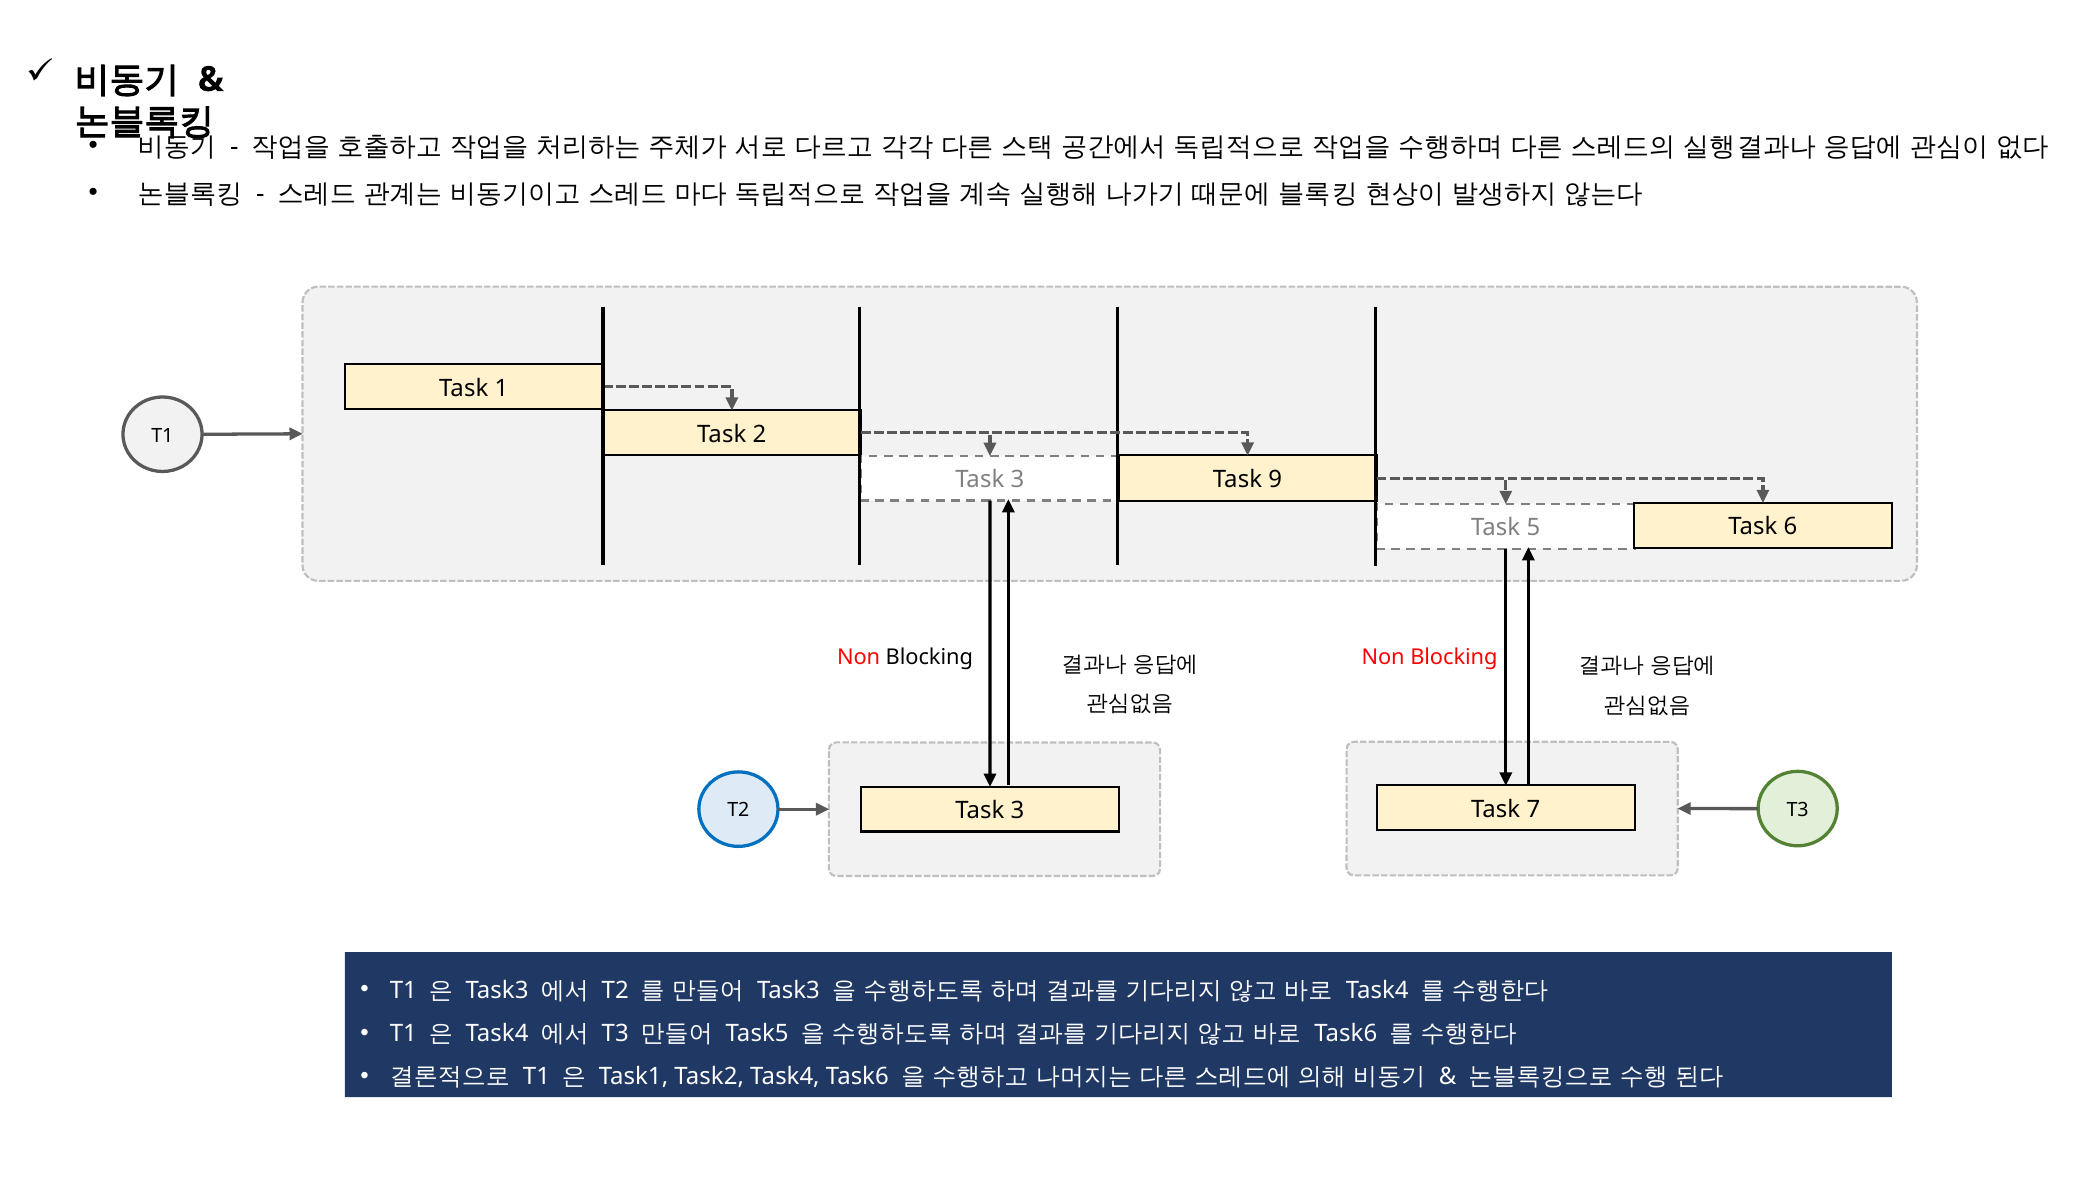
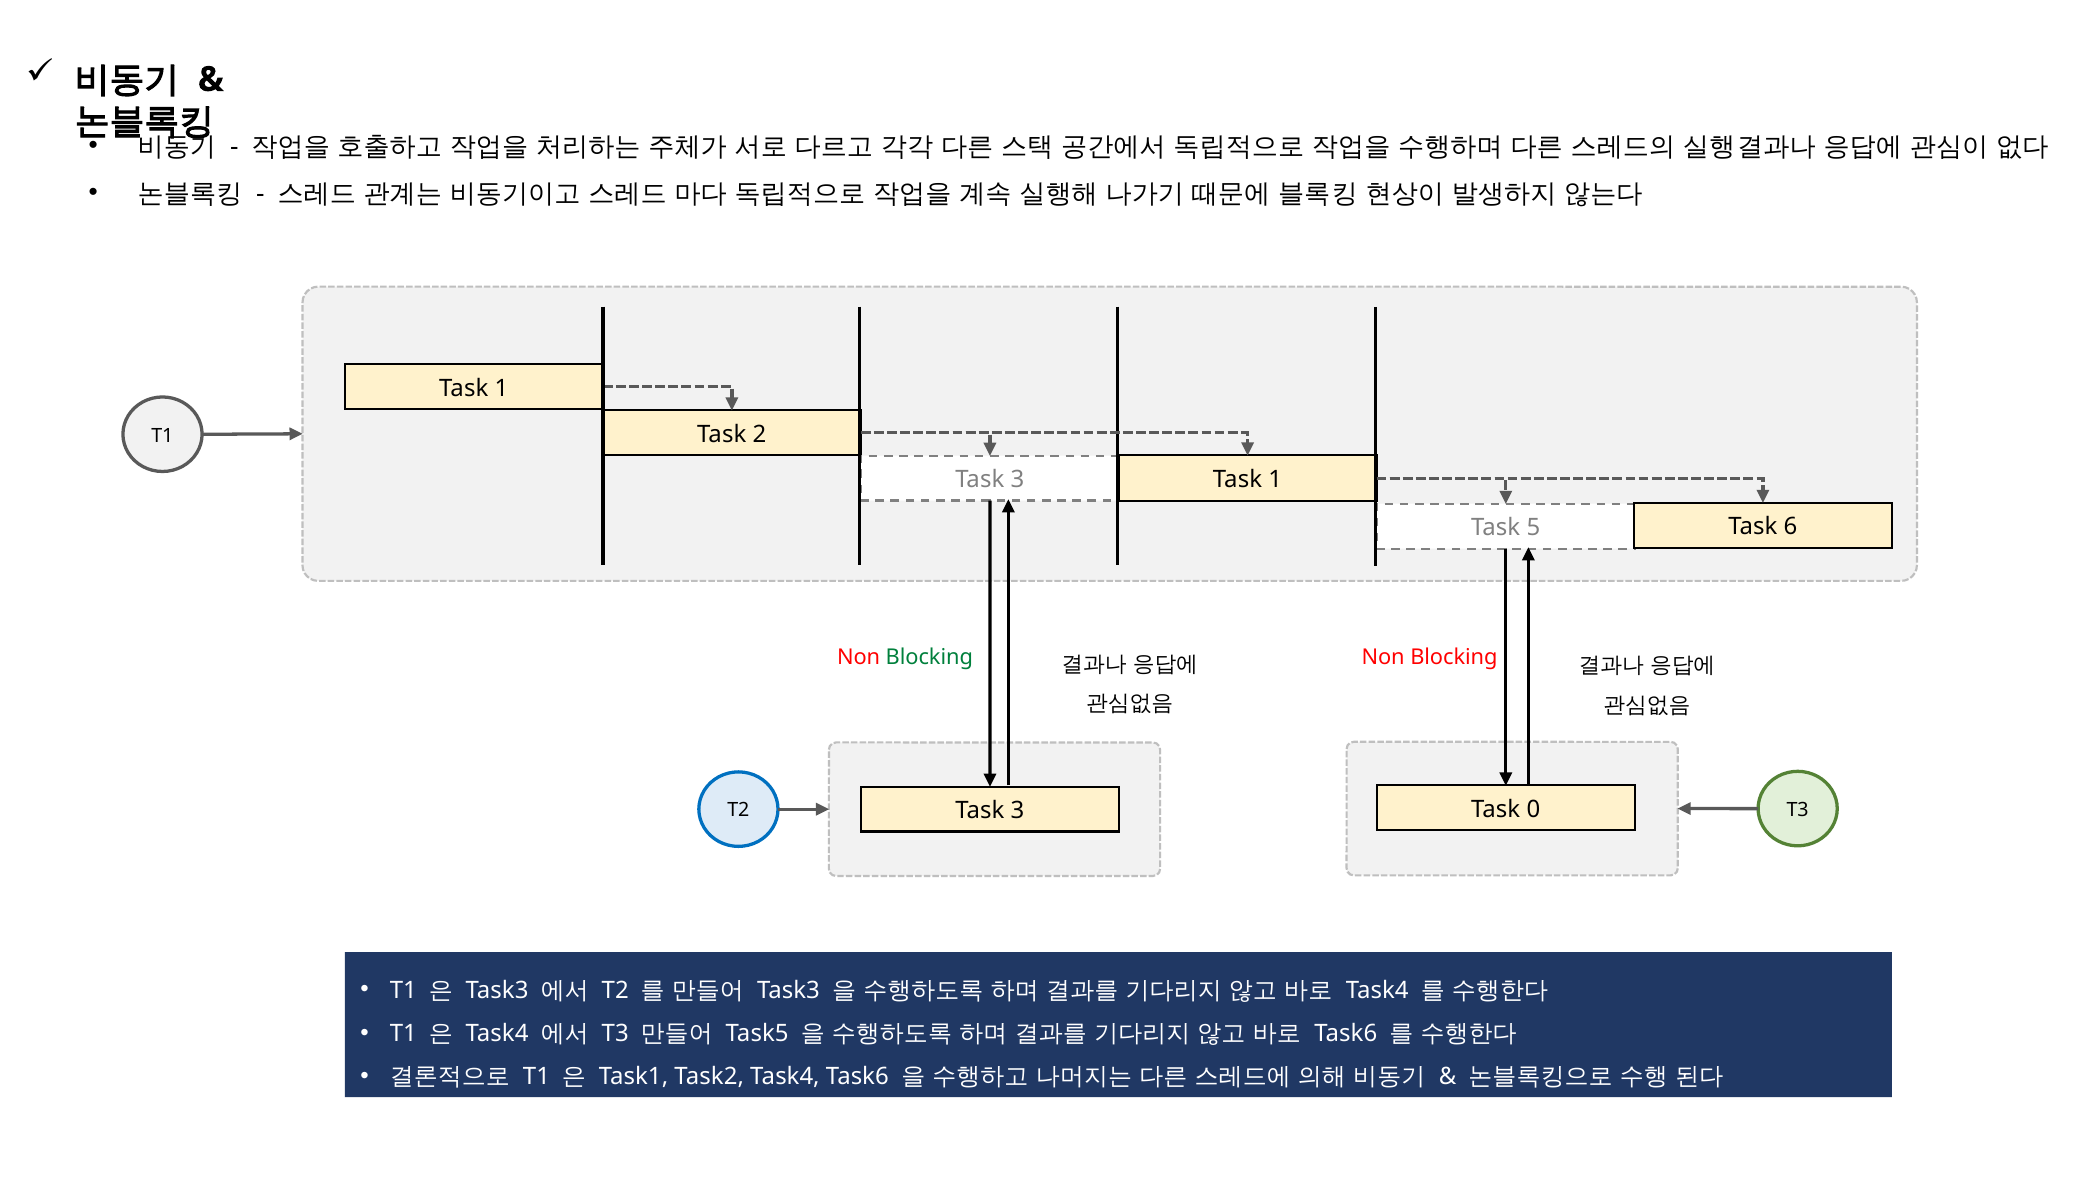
9: 9 -> 1 (1275, 480)
Blocking colour: black -> green (929, 658)
7: 7 -> 0 (1533, 810)
